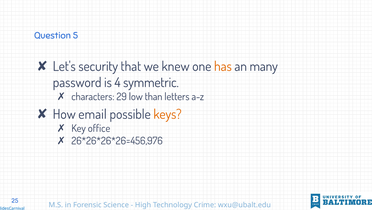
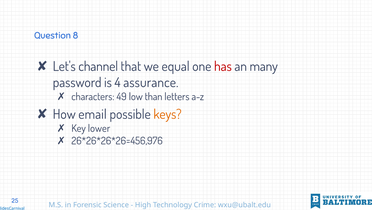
5: 5 -> 8 (76, 35)
security: security -> channel (98, 66)
knew: knew -> equal (176, 66)
has colour: orange -> red (223, 66)
symmetric: symmetric -> assurance (151, 82)
29: 29 -> 49 (122, 96)
office: office -> lower (99, 128)
